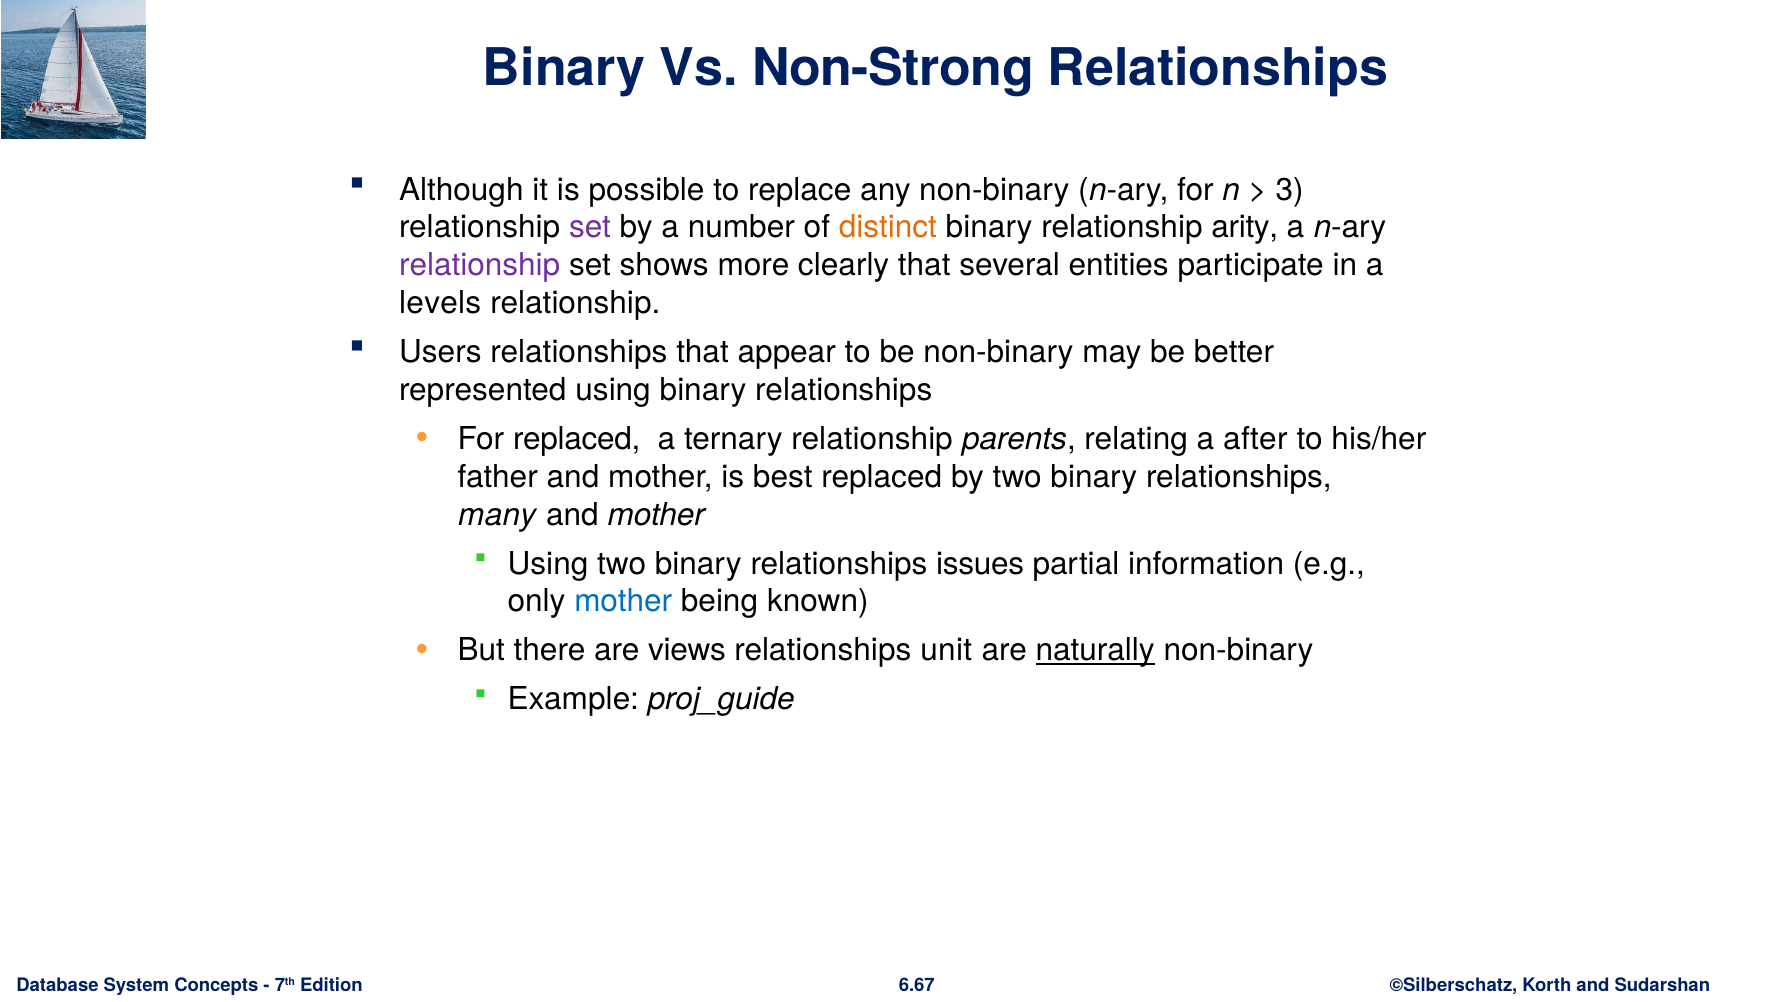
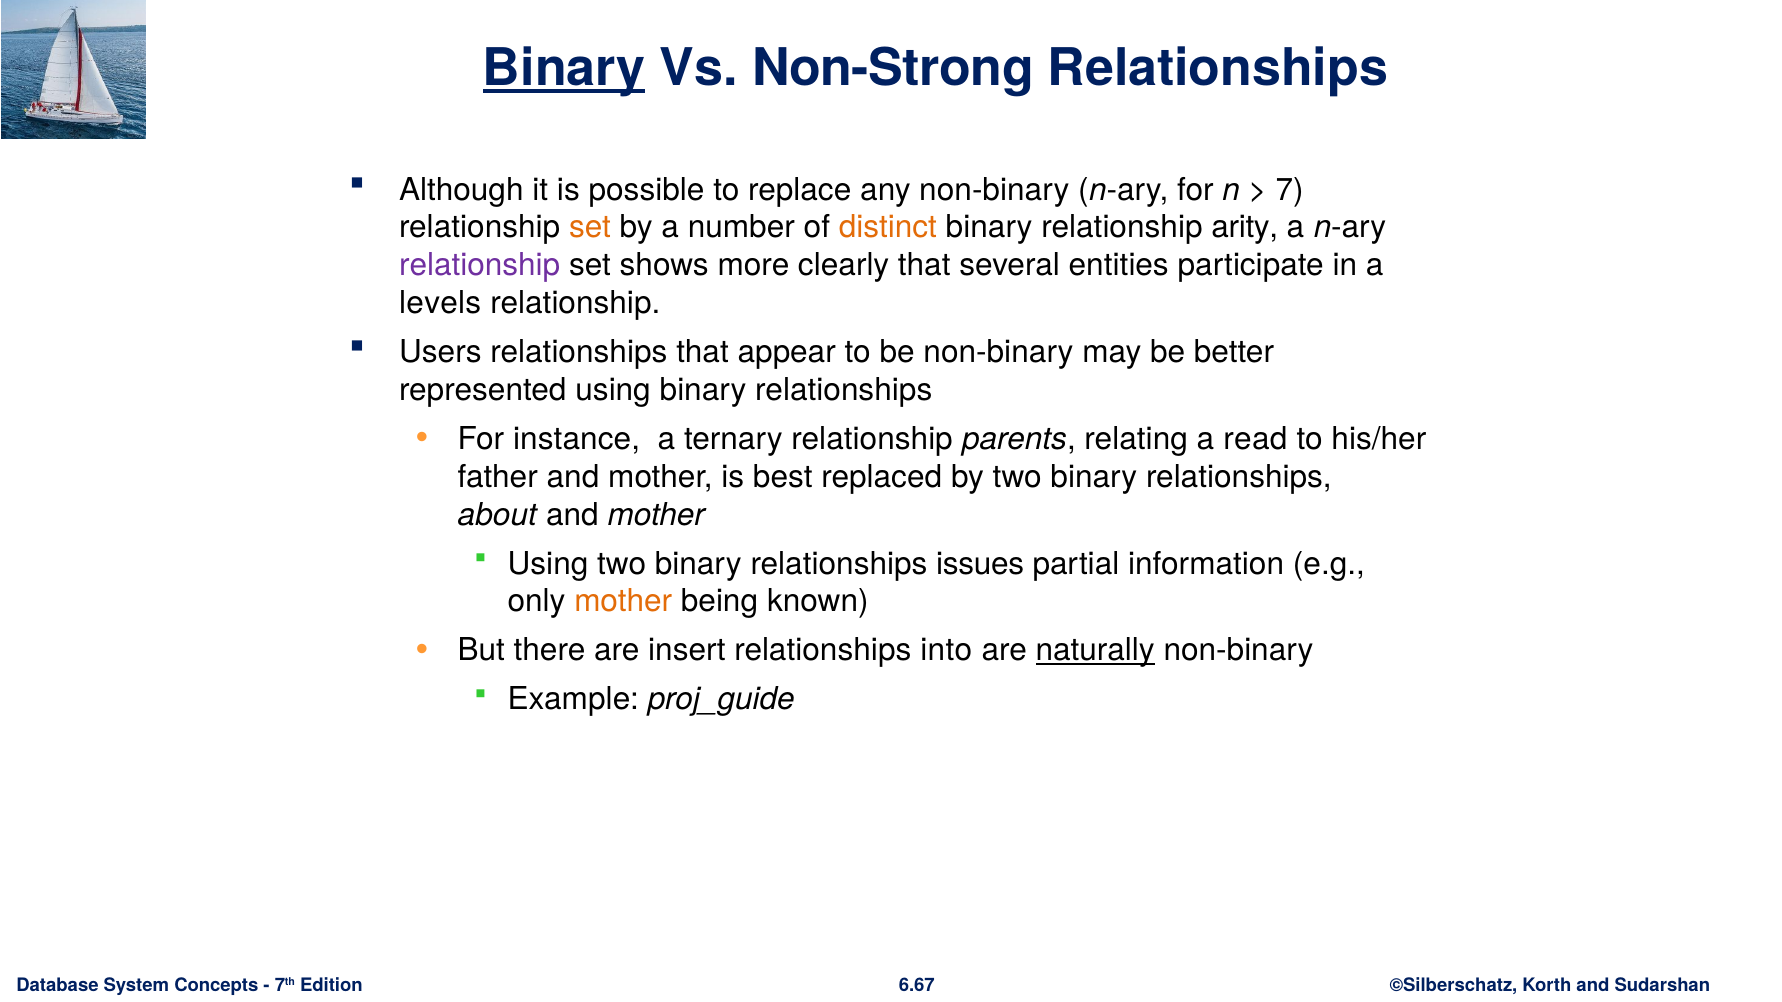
Binary underline: none -> present (564, 69)
3: 3 -> 7 (1290, 190)
set colour: purple -> orange (590, 228)
For replaced: replaced -> instance (577, 439)
after: after -> read (1255, 439)
many: many -> about (497, 515)
mother colour: blue -> orange (623, 602)
views: views -> insert (687, 651)
unit: unit -> into (946, 651)
